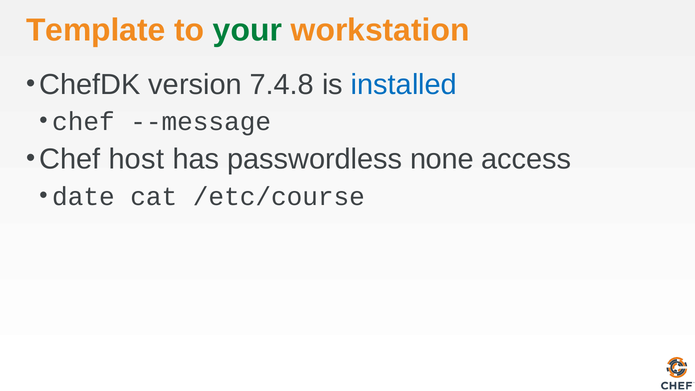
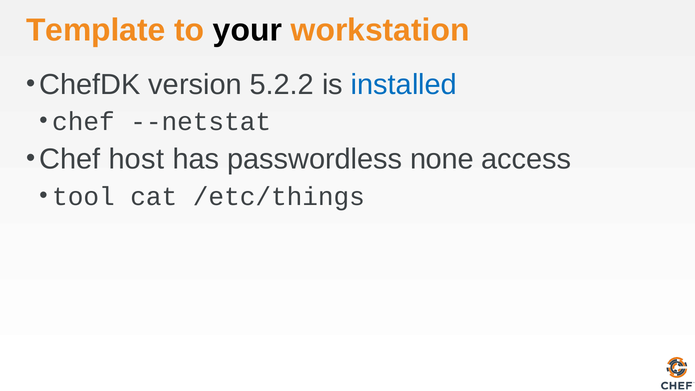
your colour: green -> black (247, 30)
7.4.8: 7.4.8 -> 5.2.2 (282, 85)
--message: --message -> --netstat (201, 122)
date: date -> tool (83, 196)
/etc/course: /etc/course -> /etc/things (279, 196)
